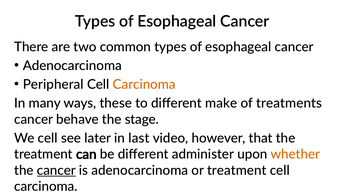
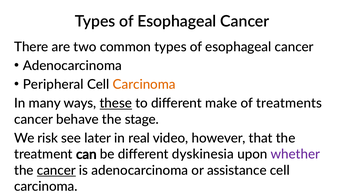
these underline: none -> present (116, 103)
We cell: cell -> risk (48, 138)
last: last -> real (139, 138)
administer: administer -> dyskinesia (203, 154)
whether colour: orange -> purple (295, 154)
or treatment: treatment -> assistance (237, 170)
